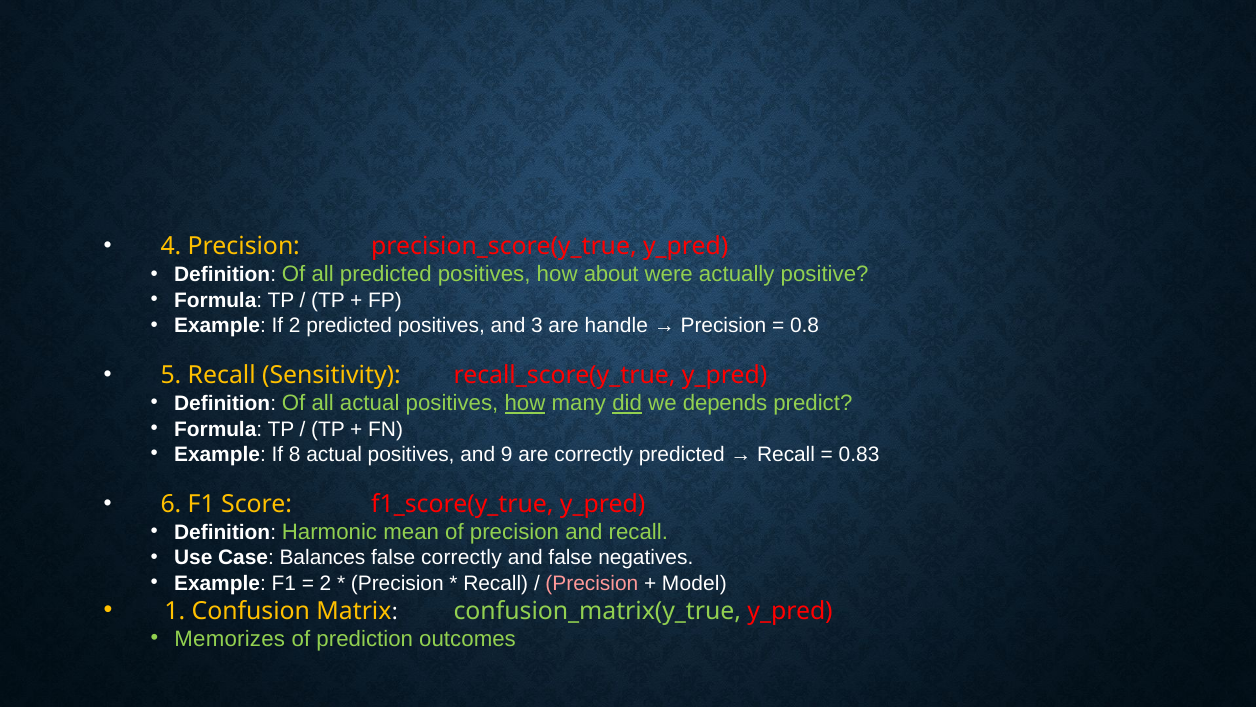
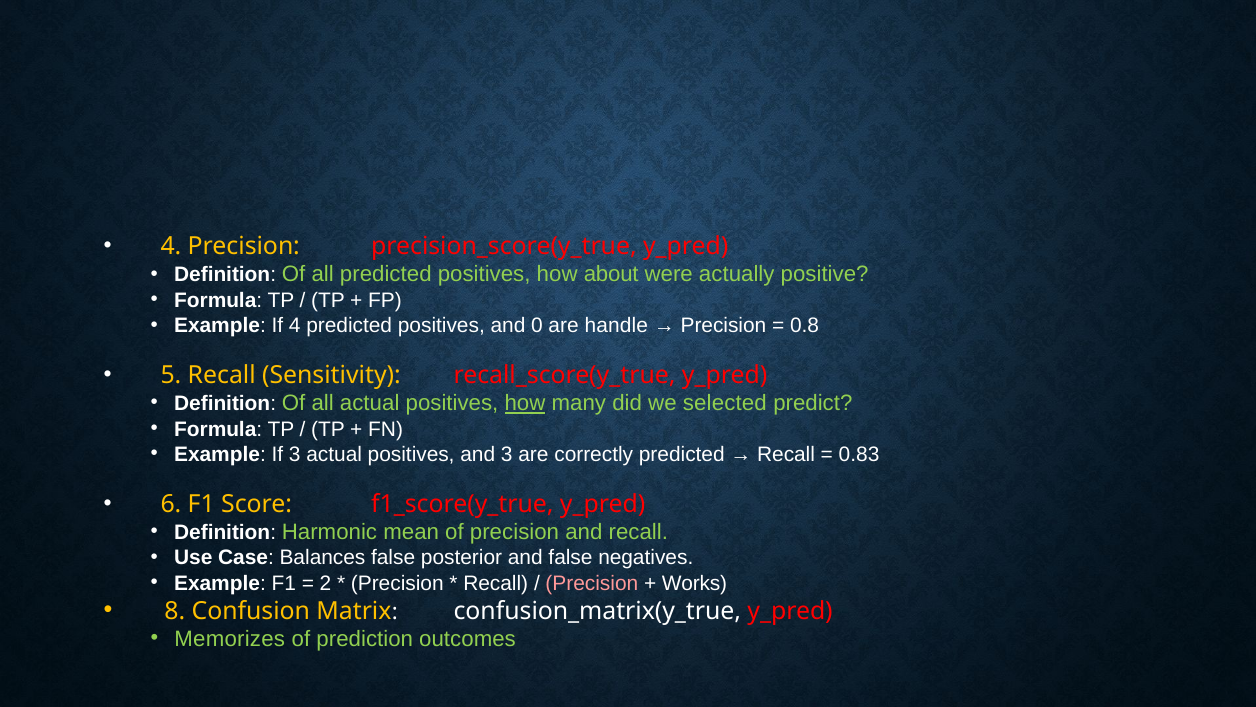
If 2: 2 -> 4 (295, 325)
3: 3 -> 0 (537, 325)
did underline: present -> none (627, 403)
depends: depends -> selected (725, 403)
If 8: 8 -> 3 (295, 454)
and 9: 9 -> 3 (507, 454)
false correctly: correctly -> posterior (462, 558)
Model: Model -> Works (695, 583)
1: 1 -> 8 (175, 610)
confusion_matrix(y_true colour: light green -> white (597, 610)
